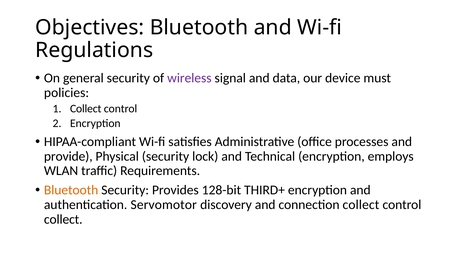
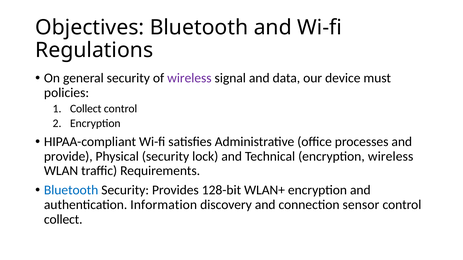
encryption employs: employs -> wireless (391, 157)
Bluetooth colour: orange -> blue (71, 191)
THIRD+: THIRD+ -> WLAN+ (265, 191)
Servomotor: Servomotor -> Information (164, 205)
connection collect: collect -> sensor (361, 205)
